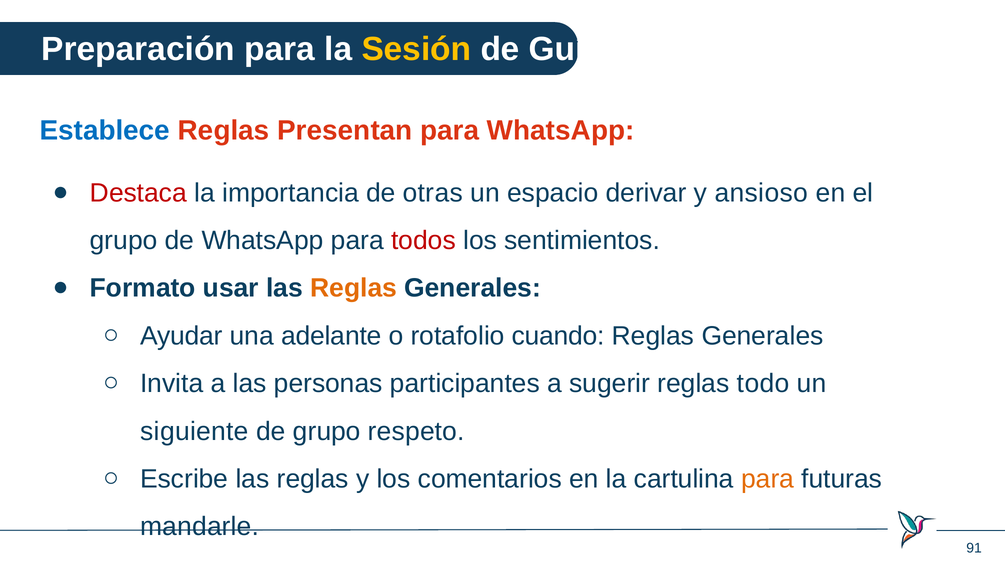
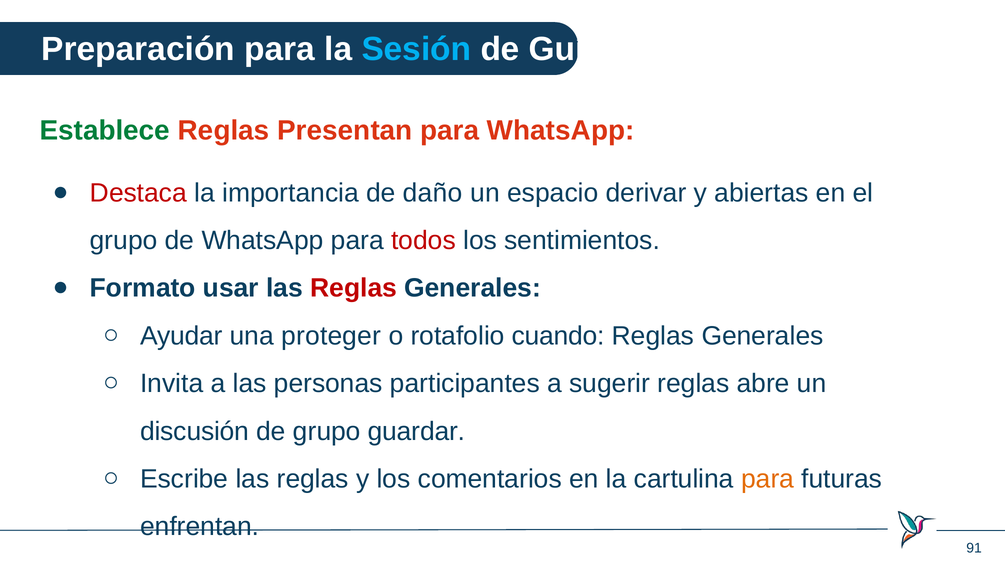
Sesión colour: yellow -> light blue (416, 49)
Establece colour: blue -> green (105, 131)
otras: otras -> daño (433, 193)
ansioso: ansioso -> abiertas (761, 193)
Reglas colour: orange -> red (354, 288)
adelante: adelante -> proteger (331, 336)
todo: todo -> abre (763, 384)
siguiente: siguiente -> discusión (195, 432)
respeto: respeto -> guardar (416, 432)
mandarle: mandarle -> enfrentan (200, 527)
